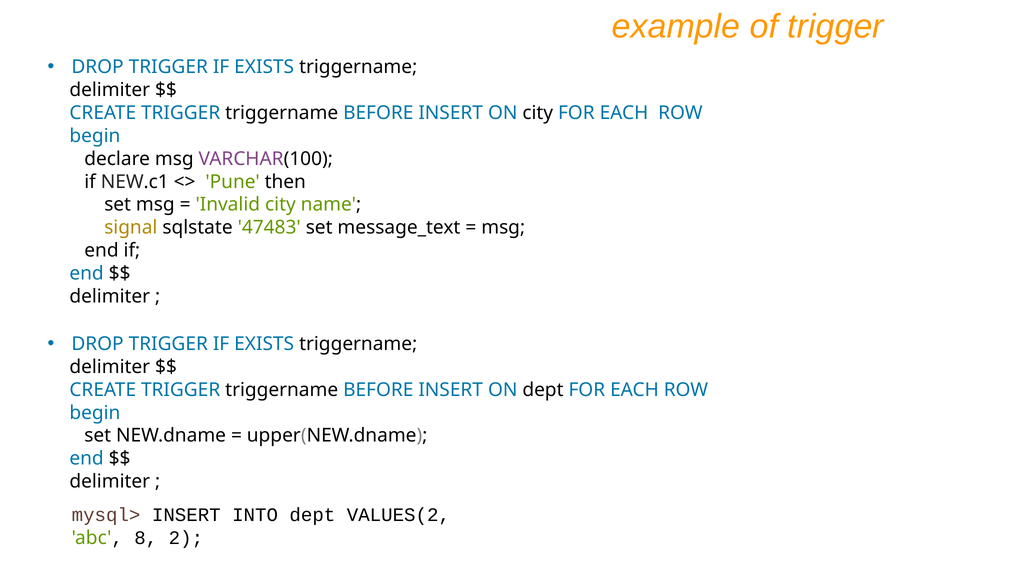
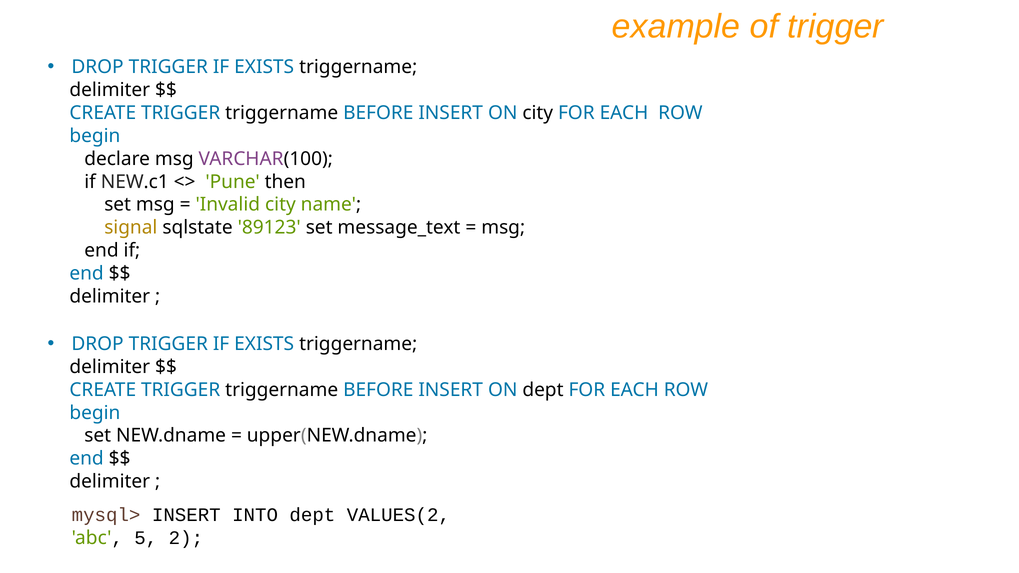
47483: 47483 -> 89123 (269, 228)
8: 8 -> 5 (146, 538)
